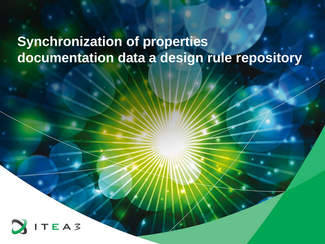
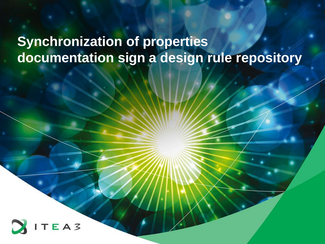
data: data -> sign (132, 58)
